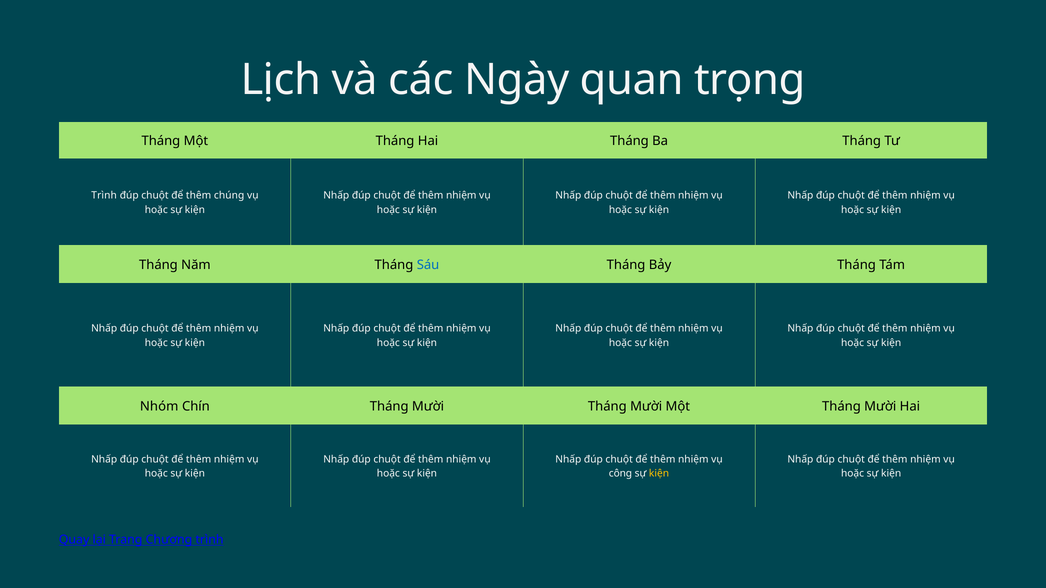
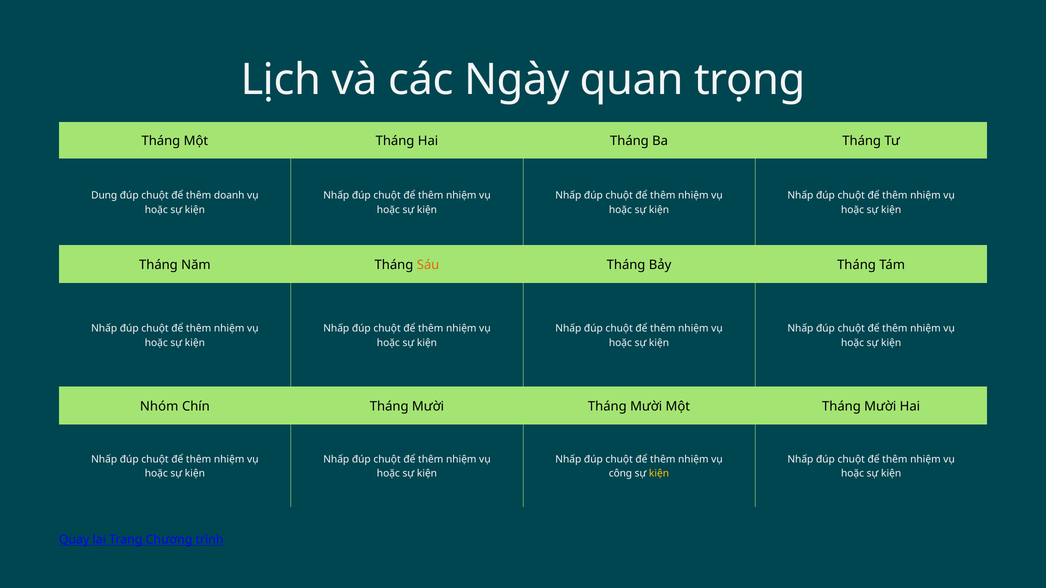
Trình: Trình -> Dung (104, 196)
chúng: chúng -> doanh (229, 196)
Sáu colour: blue -> orange (428, 265)
